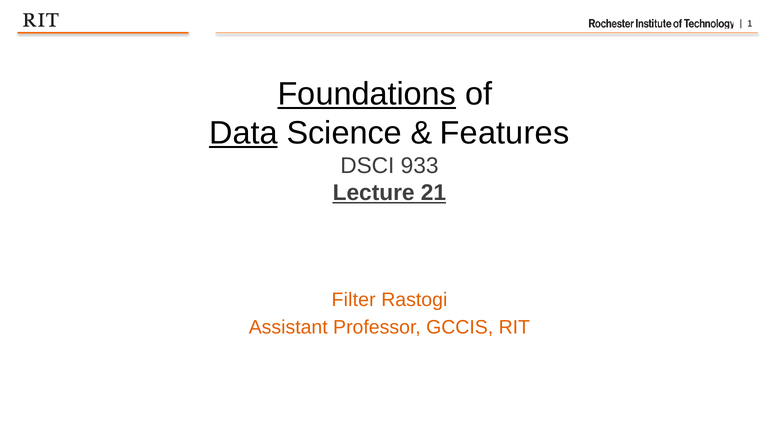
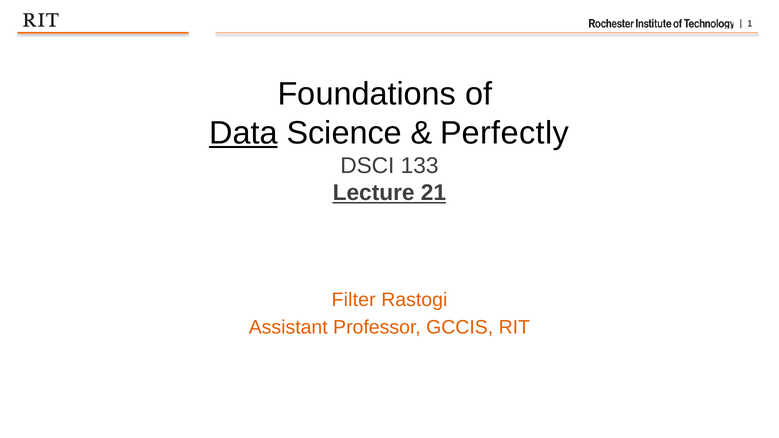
Foundations underline: present -> none (367, 94)
Features: Features -> Perfectly (504, 133)
933: 933 -> 133 (420, 166)
